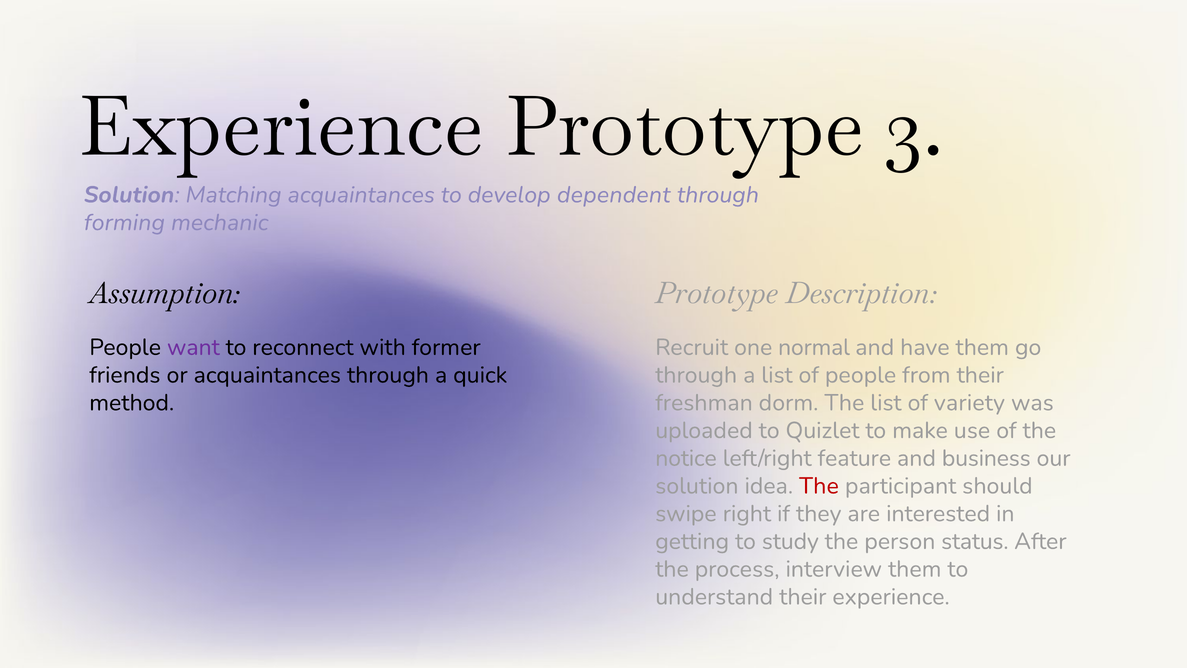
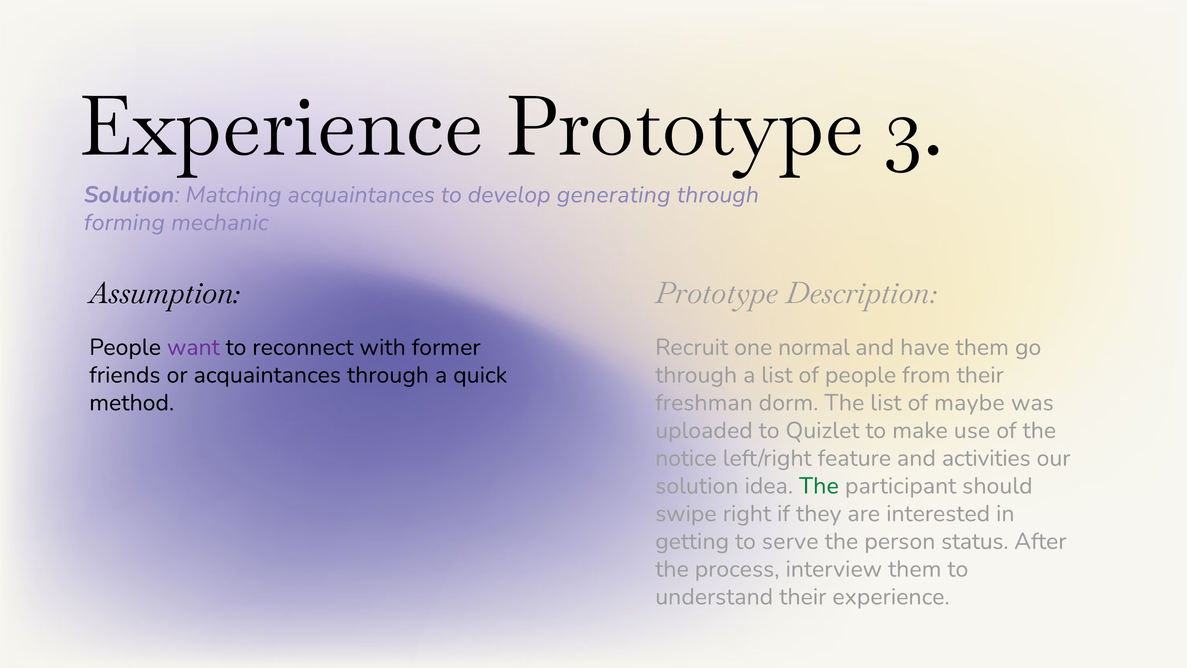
dependent: dependent -> generating (614, 195)
variety: variety -> maybe (969, 403)
business: business -> activities (986, 458)
The colour: red -> green (819, 486)
study: study -> serve (790, 541)
